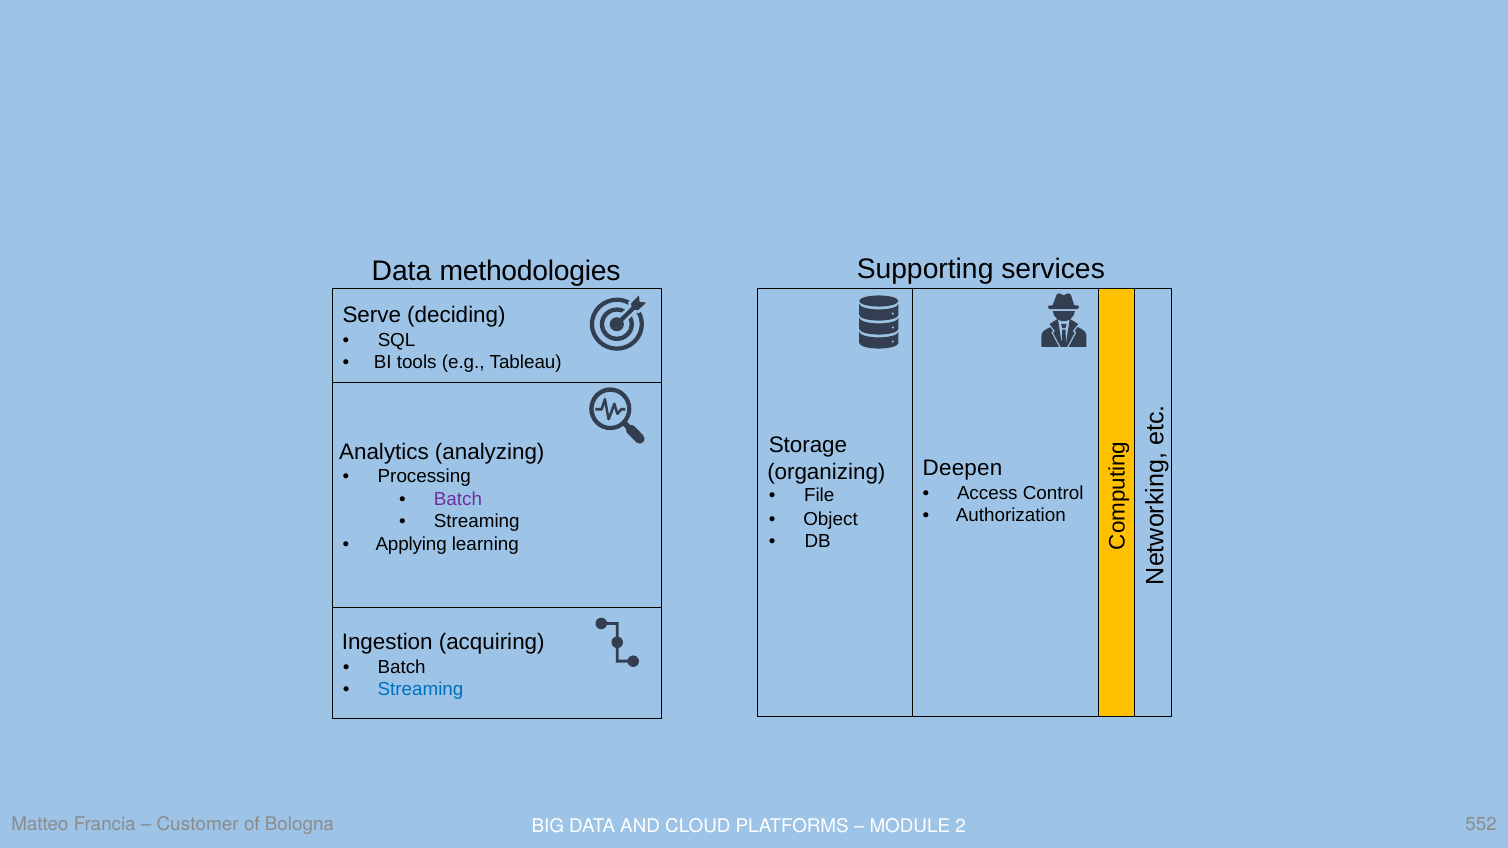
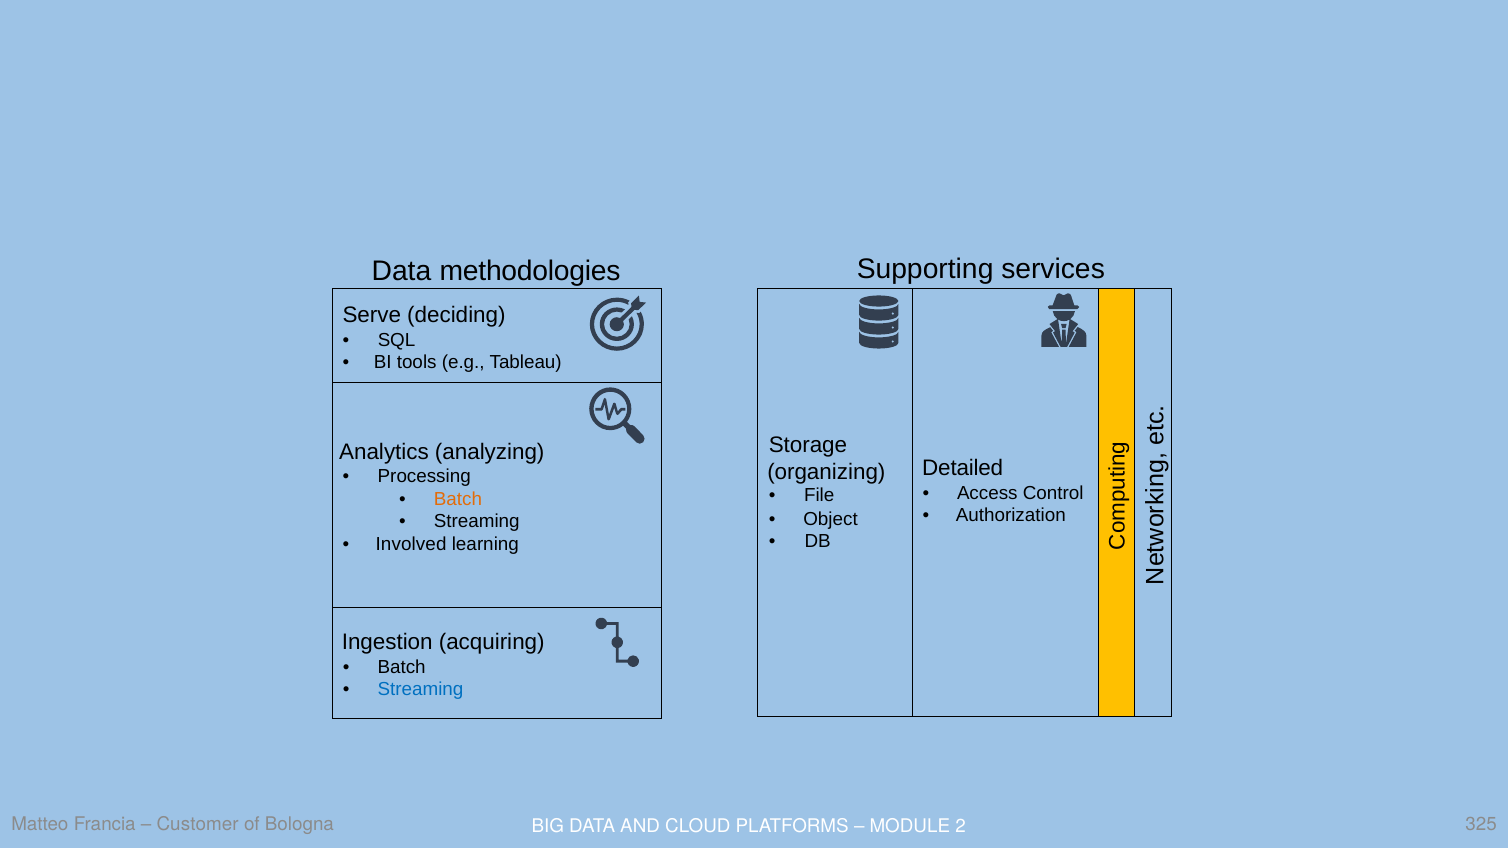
Deepen: Deepen -> Detailed (963, 468)
Batch colour: purple -> orange (458, 499)
Applying: Applying -> Involved (411, 545)
552: 552 -> 325 (1481, 825)
